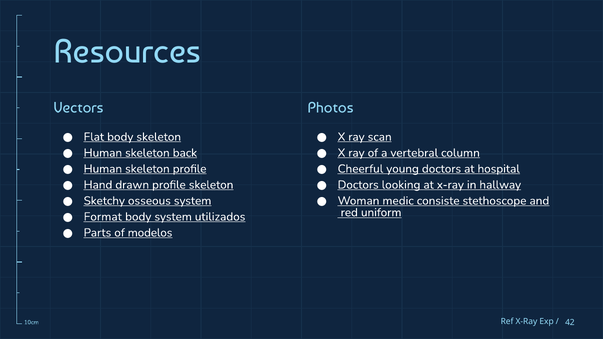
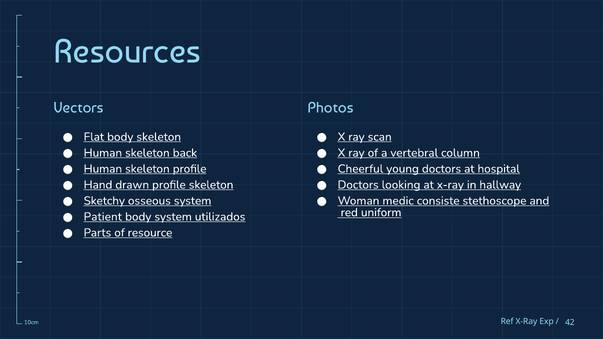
Format: Format -> Patient (103, 217)
modelos: modelos -> resource (150, 233)
